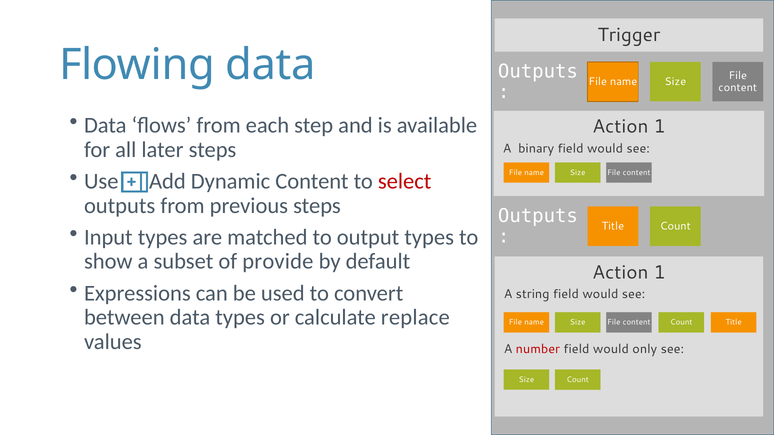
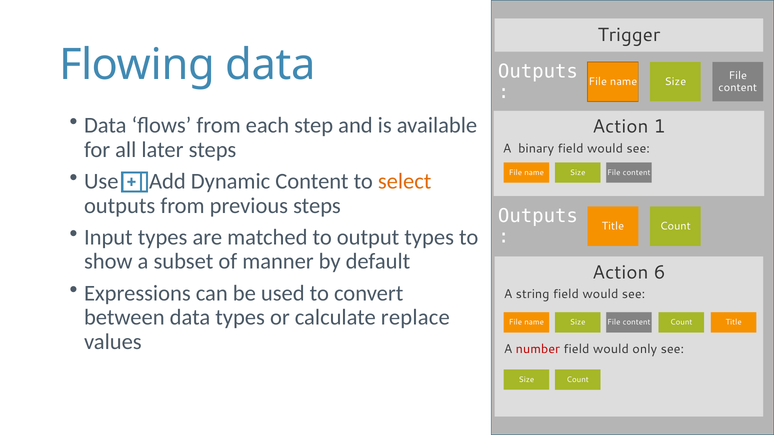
select colour: red -> orange (405, 181)
provide: provide -> manner (278, 262)
1: 1 -> 6 (660, 272)
